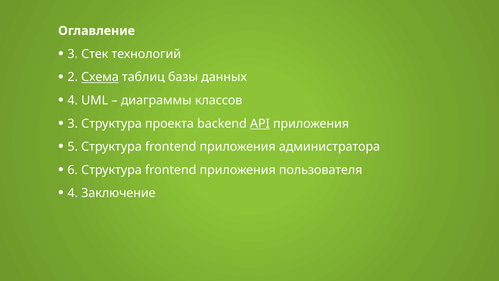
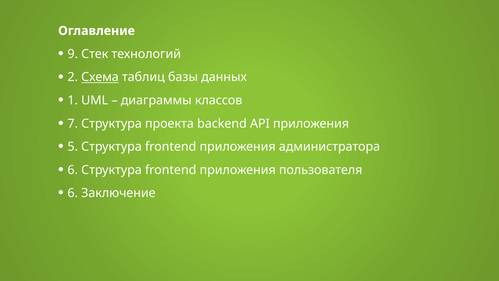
3: 3 -> 9 (73, 54)
4: 4 -> 1 (73, 100)
3: 3 -> 7 (73, 123)
API underline: present -> none (260, 123)
4: 4 -> 6 (73, 193)
